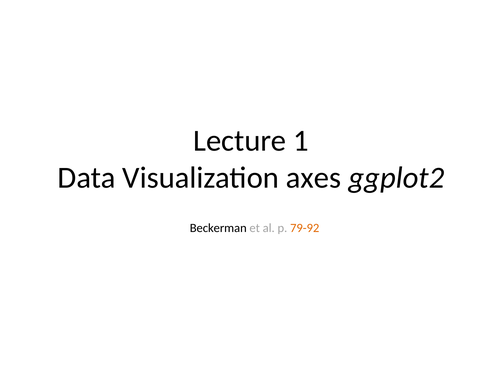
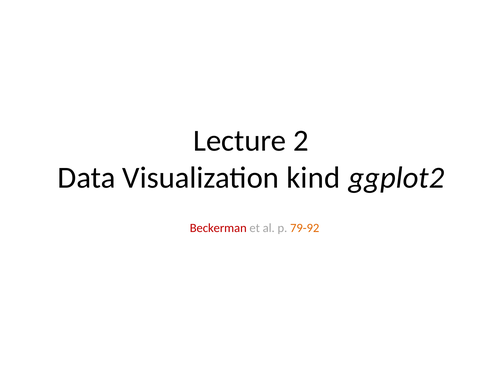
1: 1 -> 2 (301, 141)
axes: axes -> kind (313, 178)
Beckerman colour: black -> red (218, 228)
